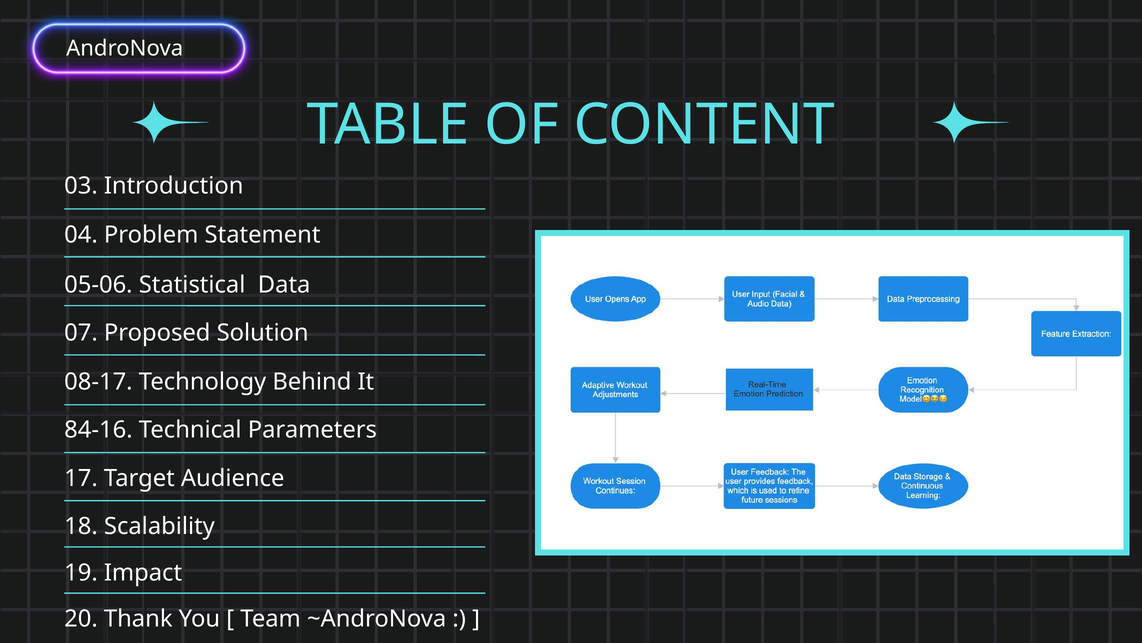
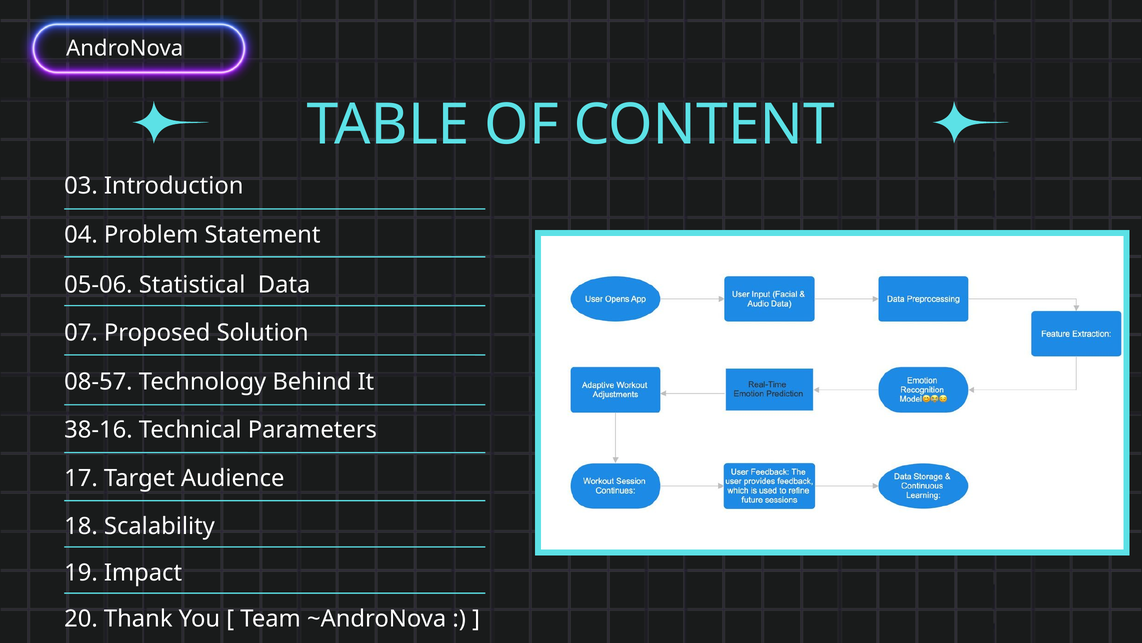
08-17: 08-17 -> 08-57 (98, 381)
84-16: 84-16 -> 38-16 (98, 430)
